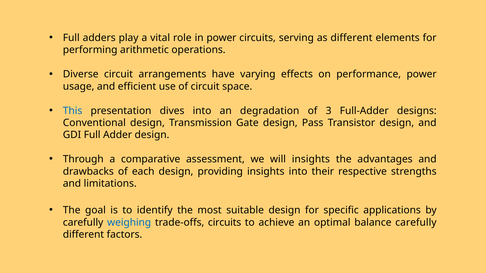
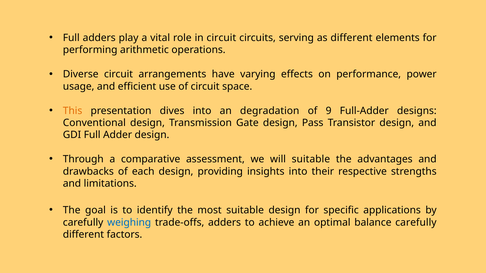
in power: power -> circuit (221, 38)
This colour: blue -> orange (73, 111)
3: 3 -> 9 (329, 111)
will insights: insights -> suitable (311, 159)
trade-offs circuits: circuits -> adders (225, 223)
